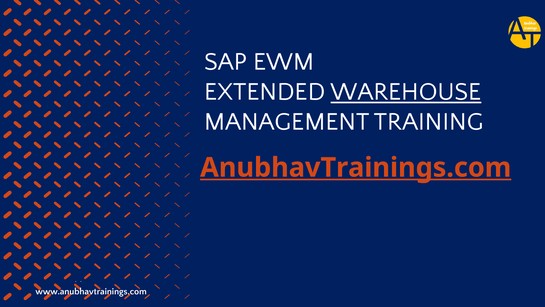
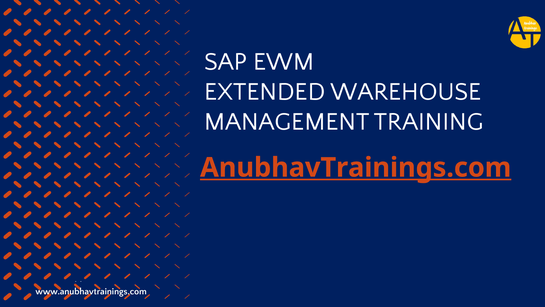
WAREHOUSE underline: present -> none (406, 92)
